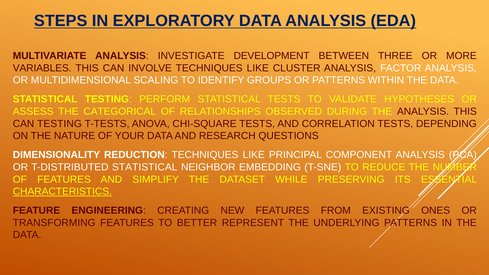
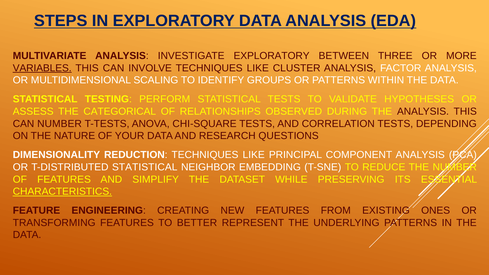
INVESTIGATE DEVELOPMENT: DEVELOPMENT -> EXPLORATORY (272, 56)
VARIABLES underline: none -> present (42, 68)
CAN TESTING: TESTING -> NUMBER (60, 124)
